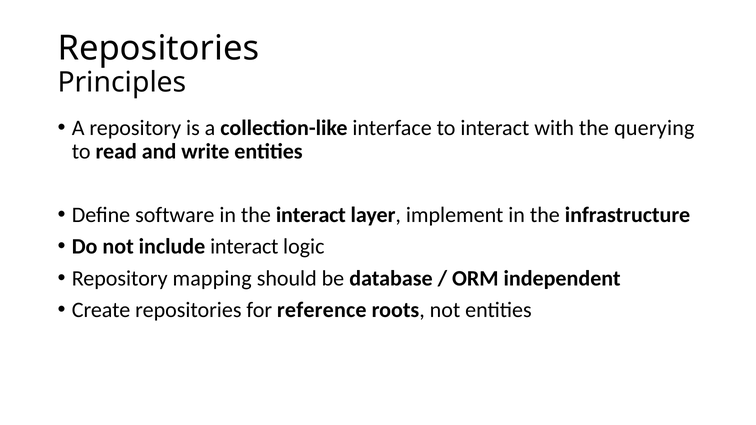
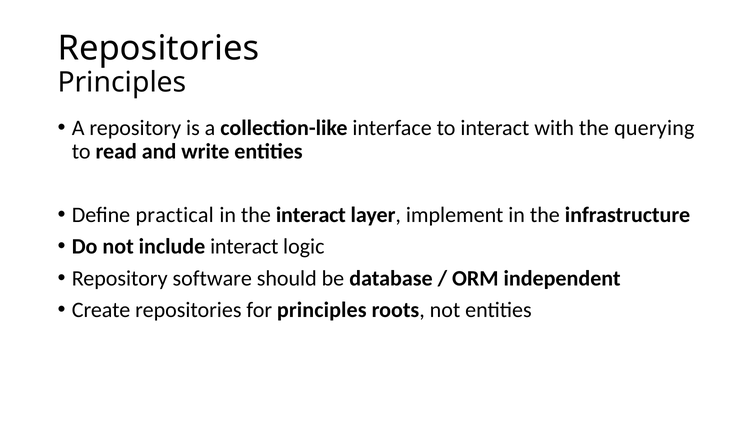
software: software -> practical (175, 215)
mapping: mapping -> software (212, 278)
for reference: reference -> principles (322, 310)
